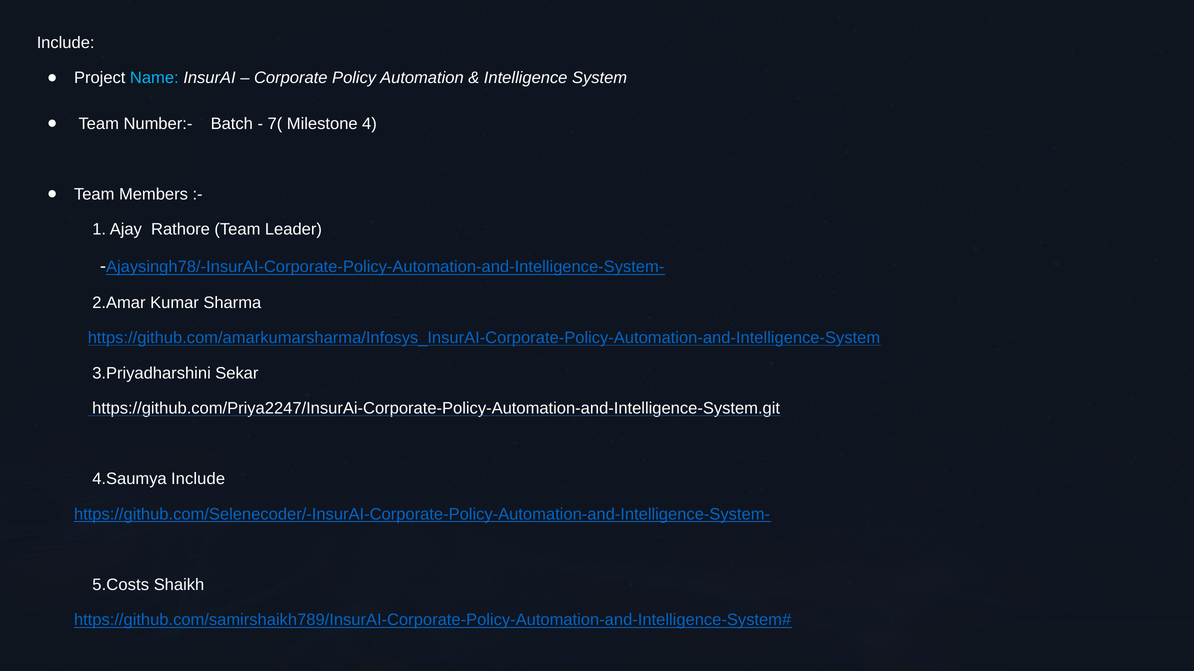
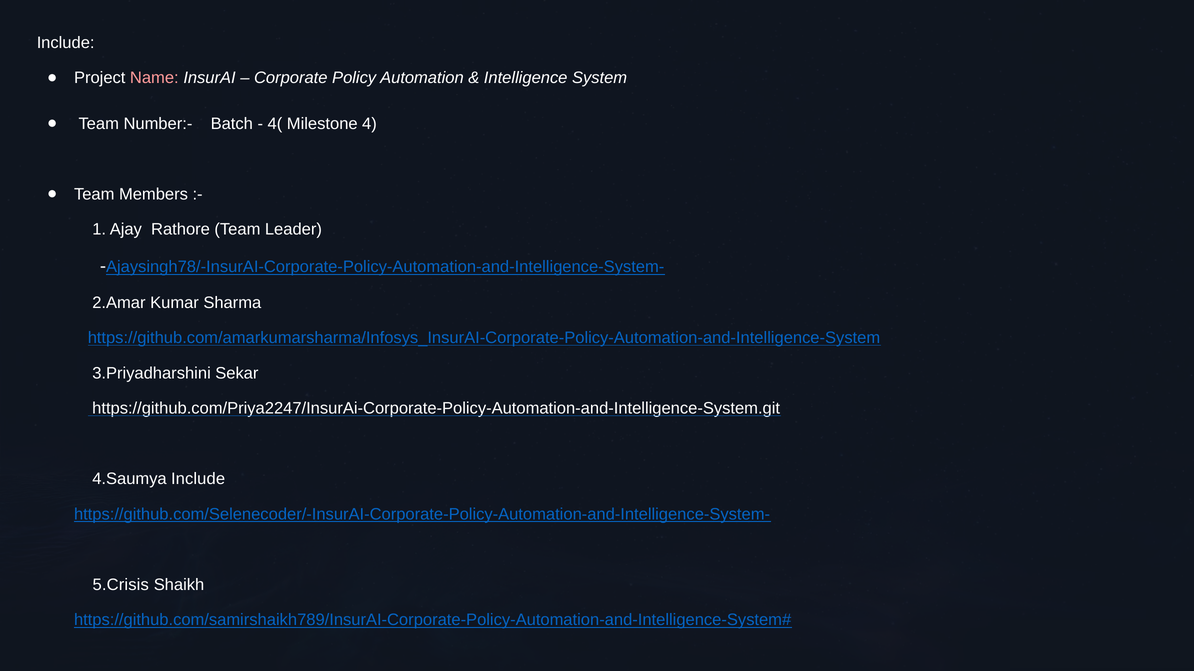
Name colour: light blue -> pink (154, 78)
7(: 7( -> 4( (275, 124)
5.Costs: 5.Costs -> 5.Crisis (121, 585)
